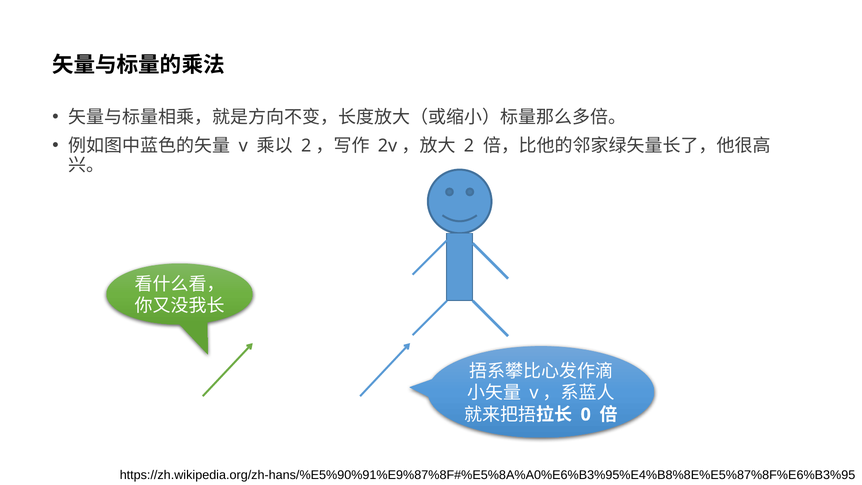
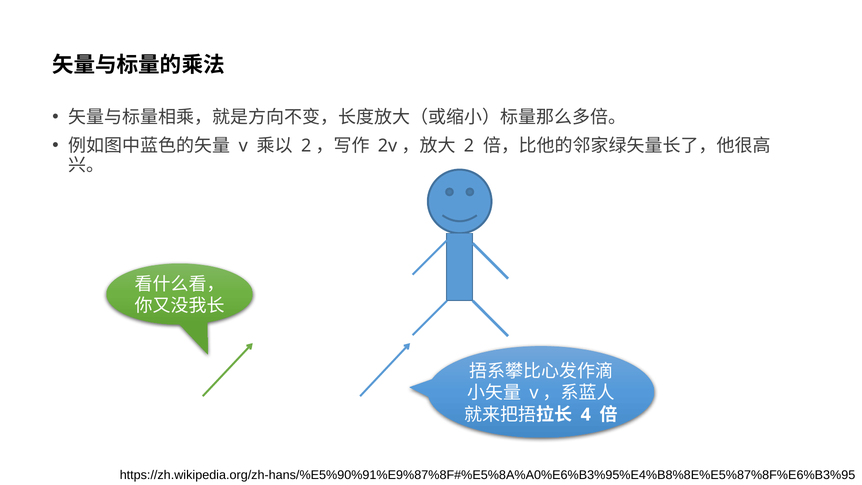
0: 0 -> 4 (586, 415)
